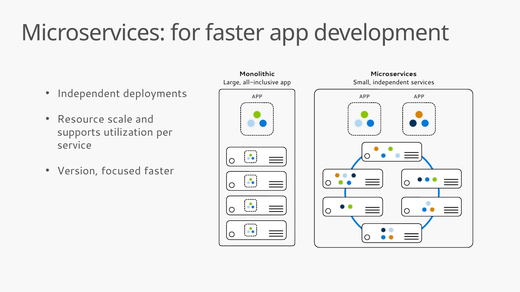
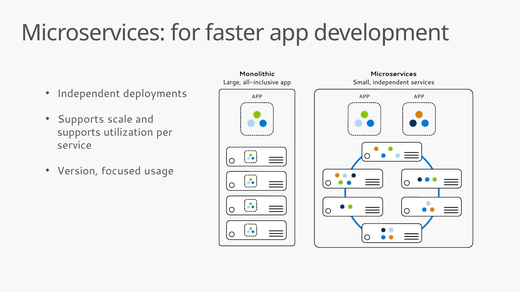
Resource: Resource -> Supports (81, 119)
focused faster: faster -> usage (159, 171)
